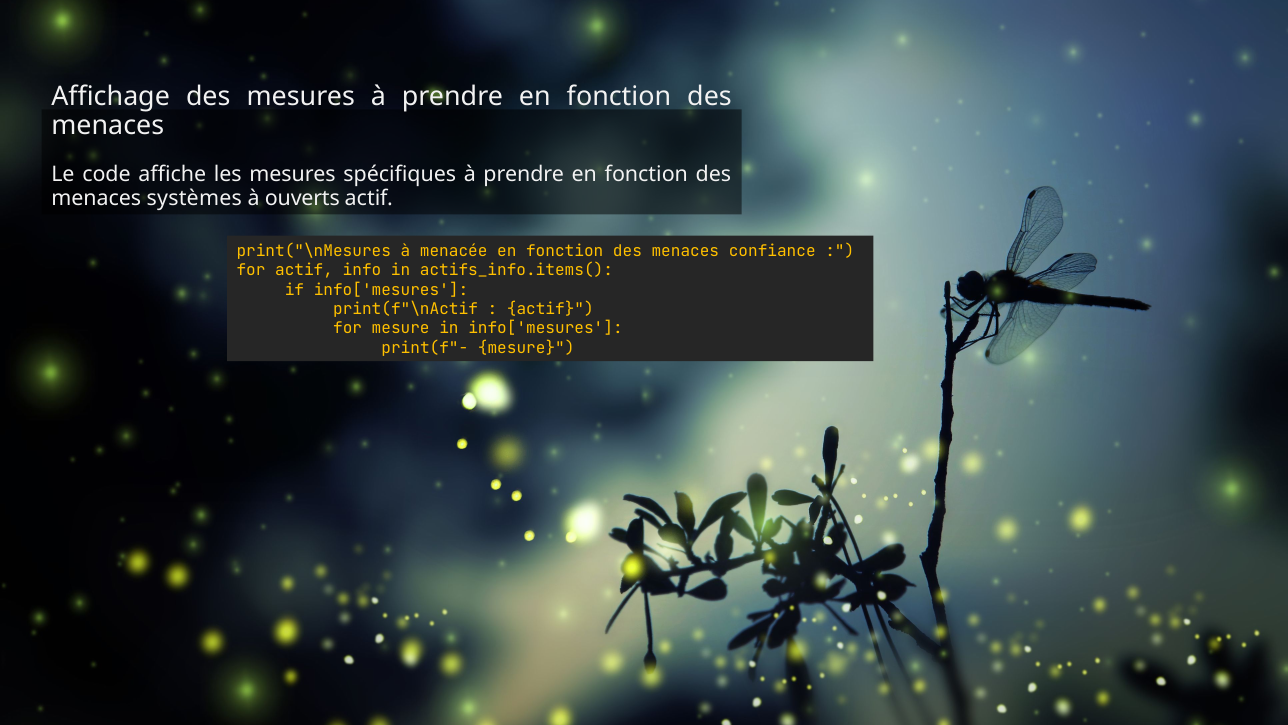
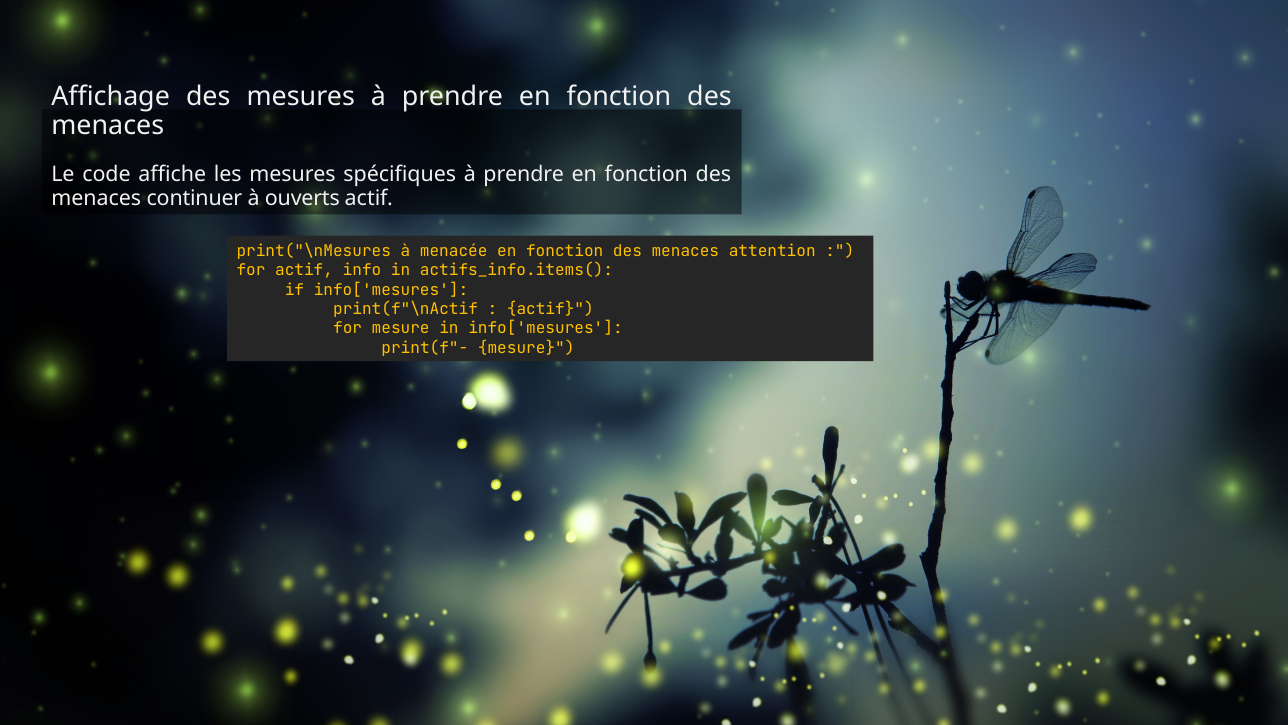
systèmes: systèmes -> continuer (194, 198)
confiance: confiance -> attention (772, 251)
